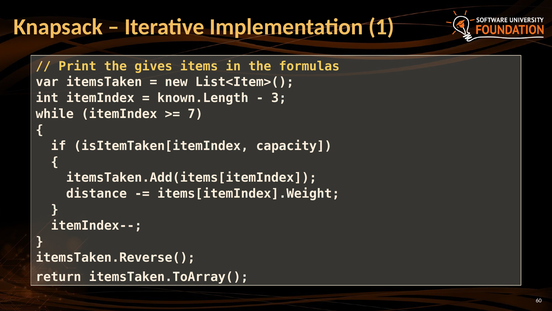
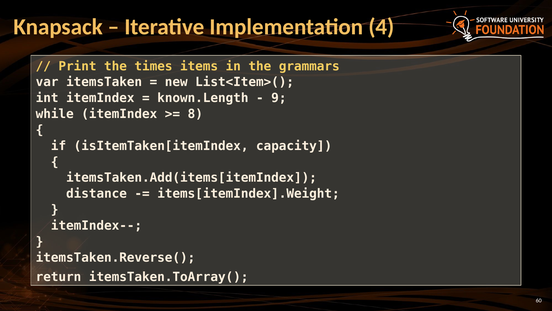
1: 1 -> 4 (381, 27)
gives: gives -> times (153, 66)
formulas: formulas -> grammars (309, 66)
3: 3 -> 9 (279, 98)
7: 7 -> 8 (195, 114)
